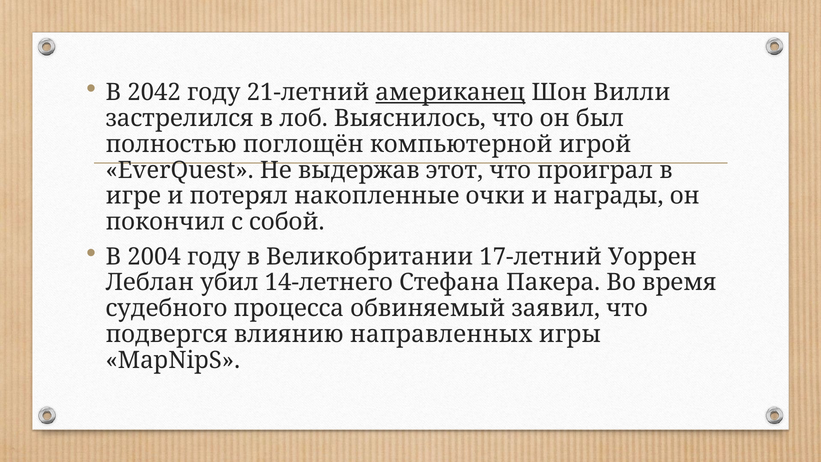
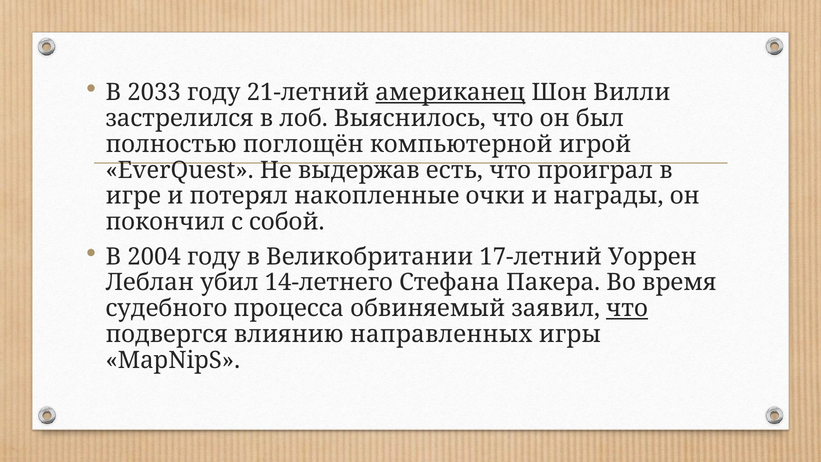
2042: 2042 -> 2033 (154, 92)
этот: этот -> есть (454, 170)
что underline: none -> present (627, 308)
